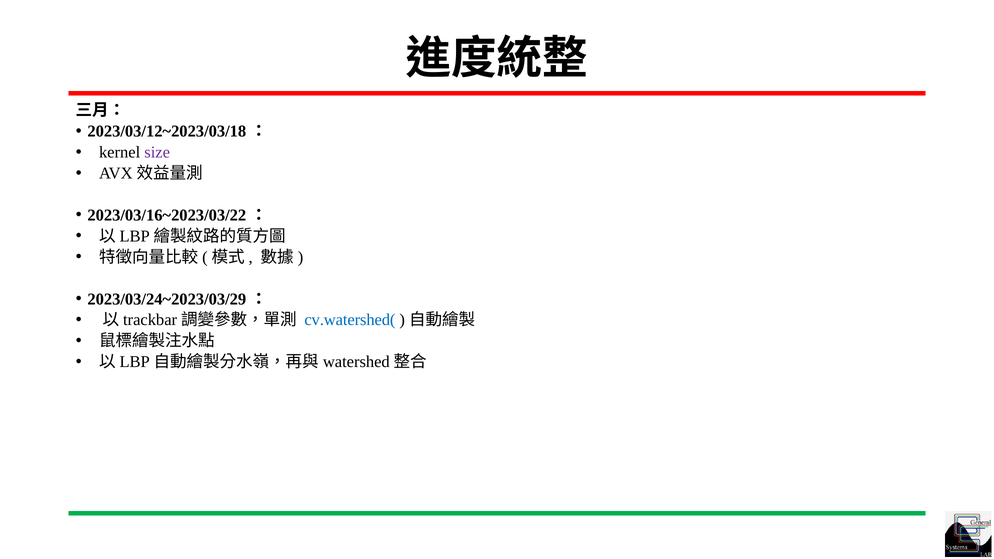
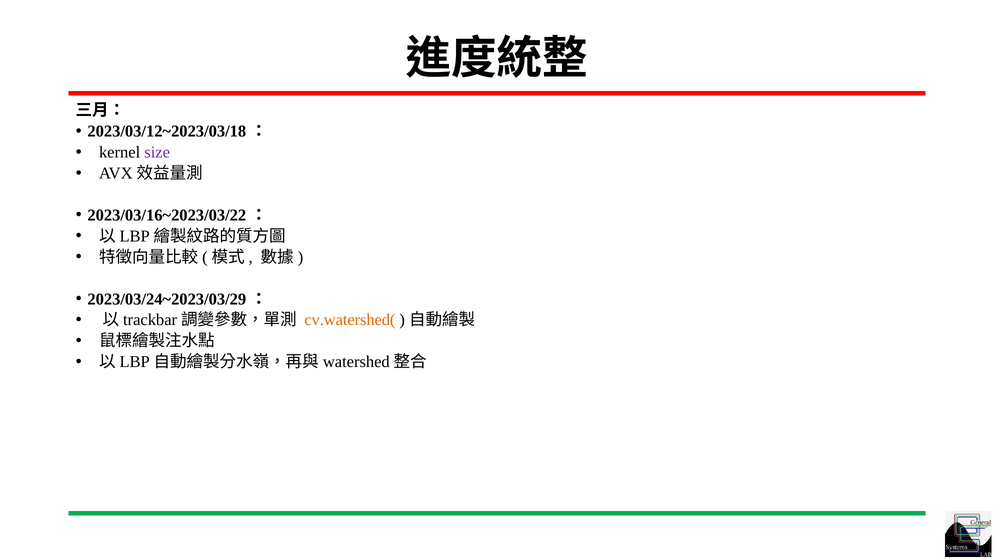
cv.watershed( colour: blue -> orange (350, 320)
